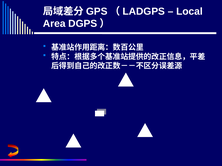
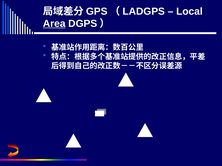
Area underline: none -> present (54, 24)
